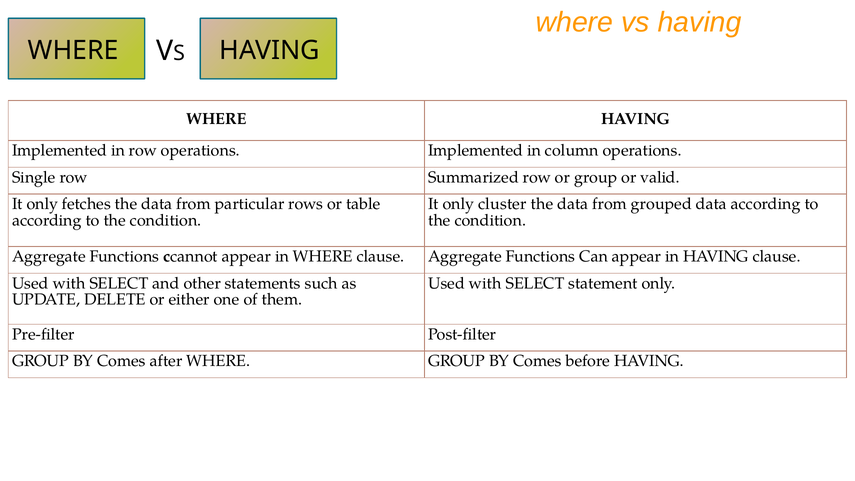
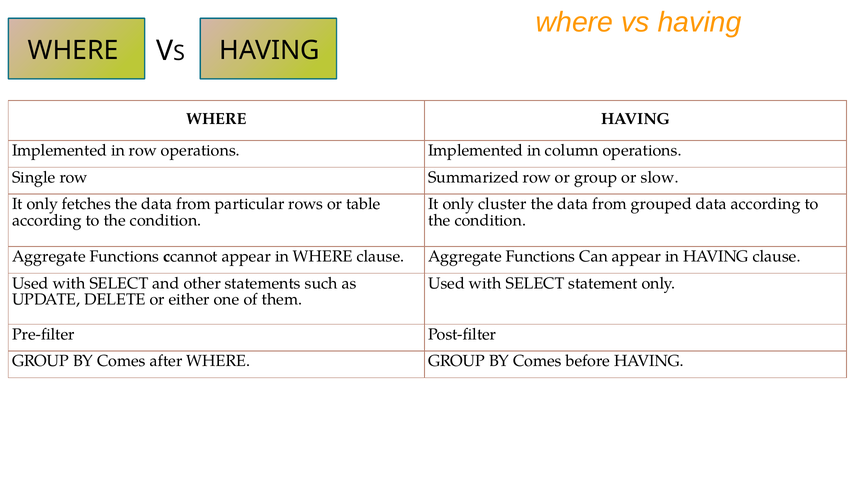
valid: valid -> slow (660, 177)
